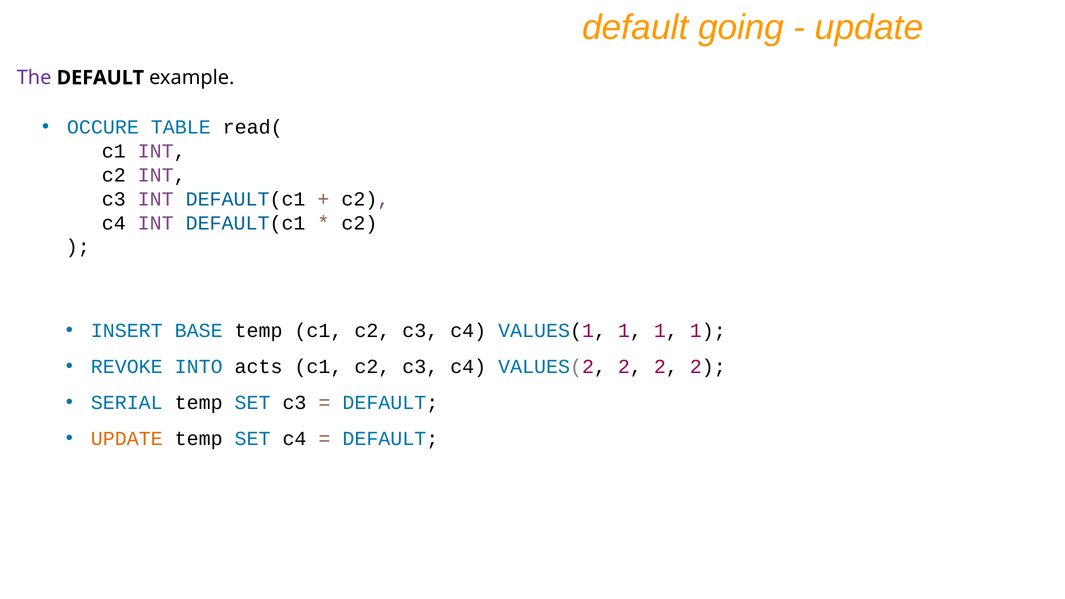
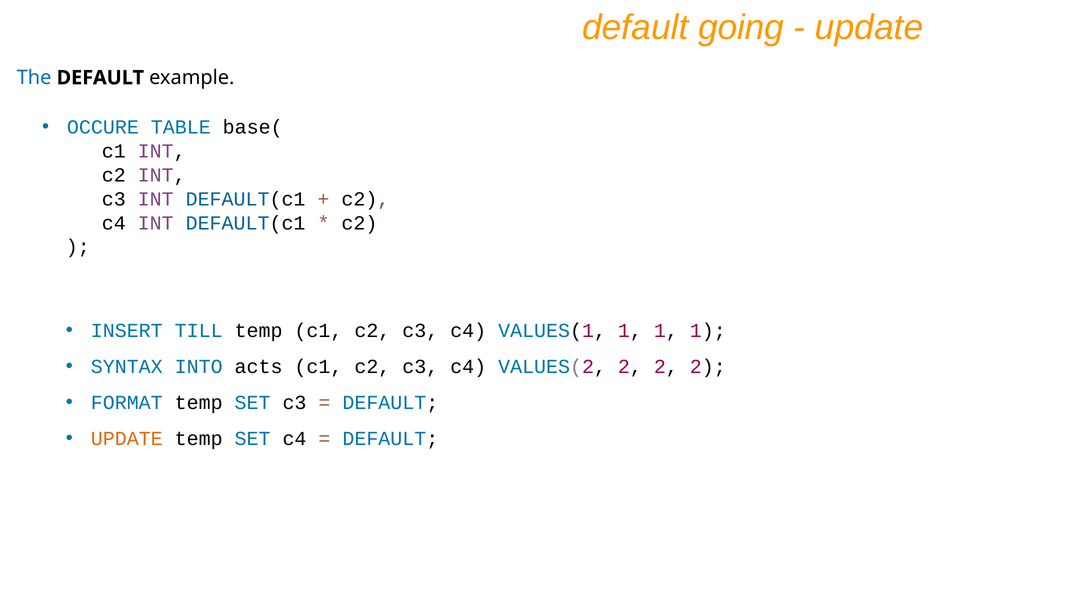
The colour: purple -> blue (34, 78)
read(: read( -> base( (253, 127)
BASE: BASE -> TILL (199, 331)
REVOKE: REVOKE -> SYNTAX (127, 367)
SERIAL: SERIAL -> FORMAT (127, 403)
